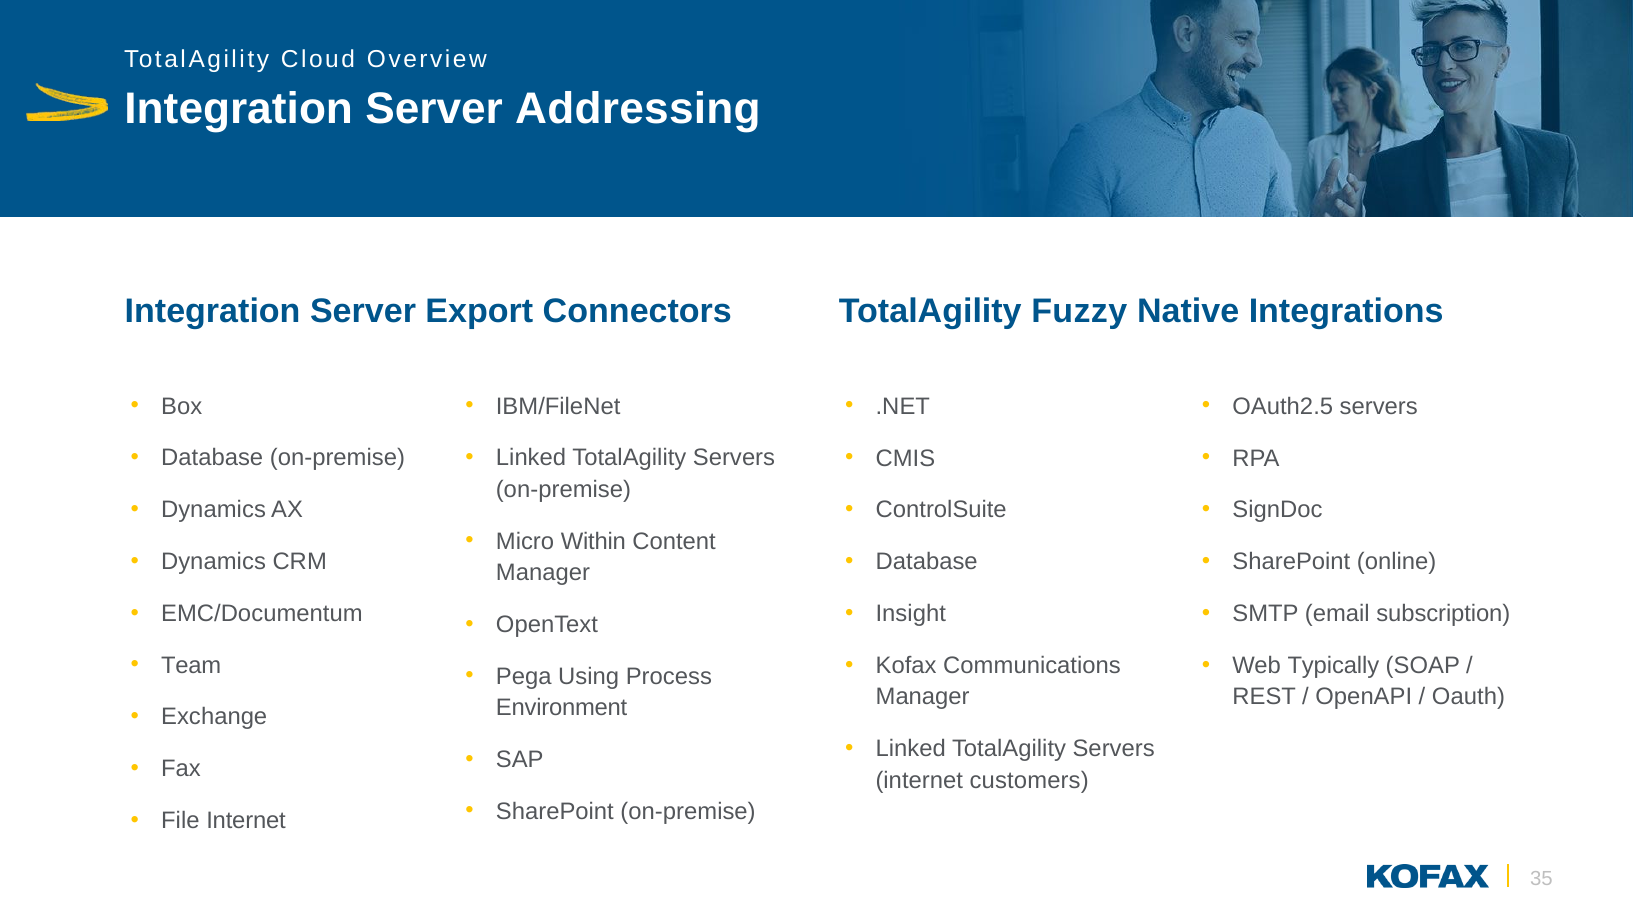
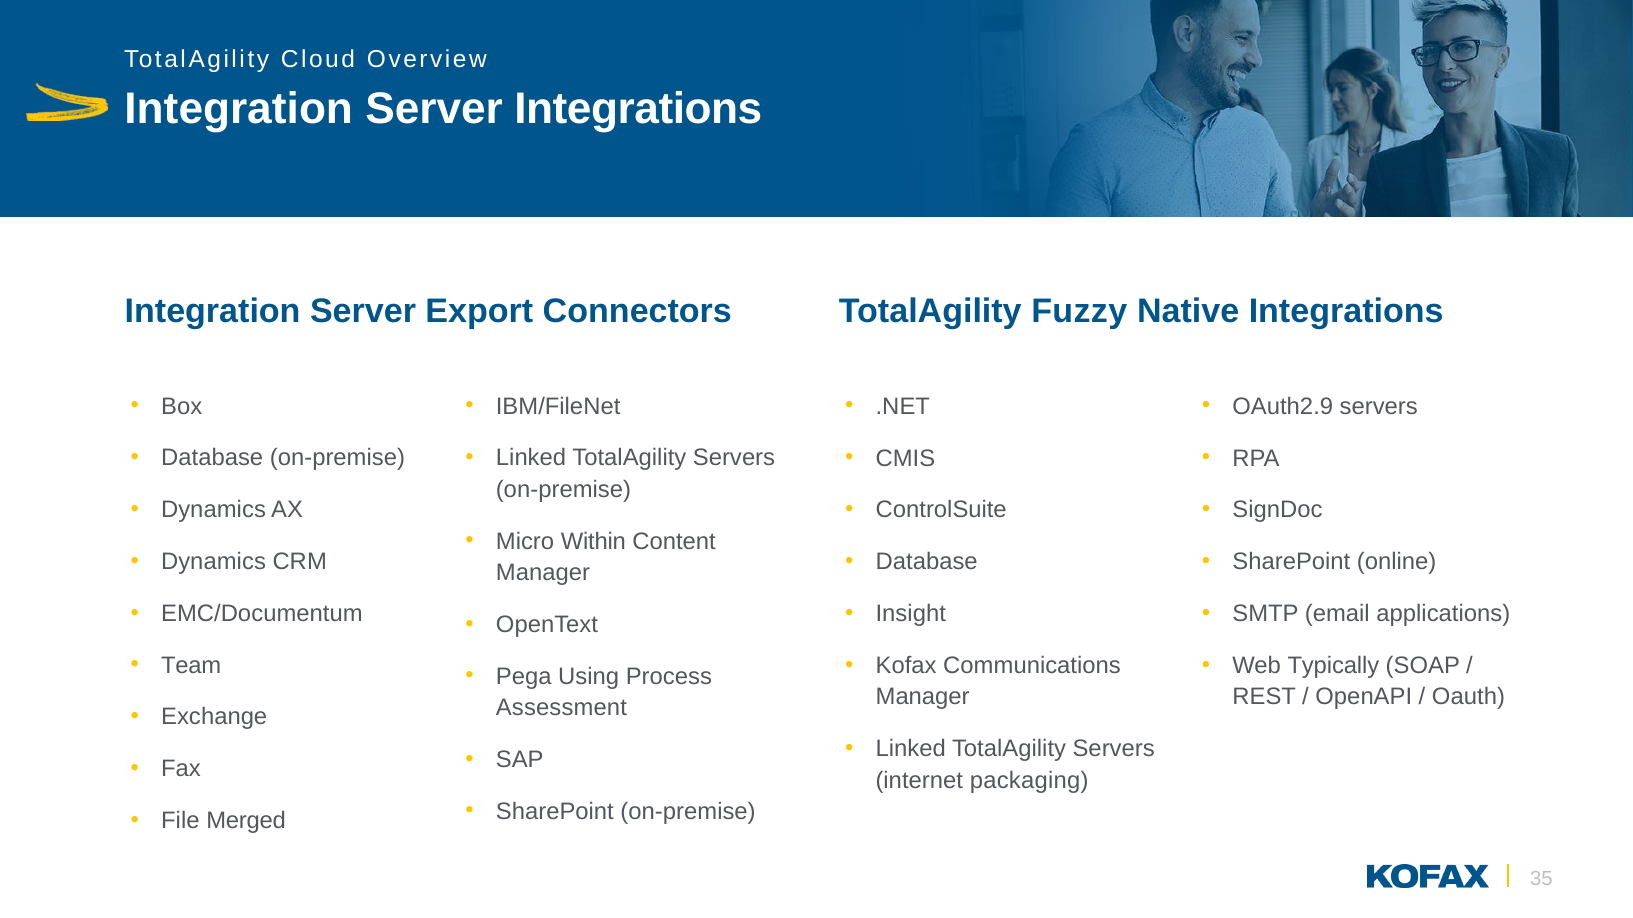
Server Addressing: Addressing -> Integrations (638, 109)
OAuth2.5: OAuth2.5 -> OAuth2.9 (1283, 407)
subscription: subscription -> applications (1443, 614)
Environment: Environment -> Assessment (561, 708)
customers: customers -> packaging (1029, 781)
File Internet: Internet -> Merged (246, 821)
